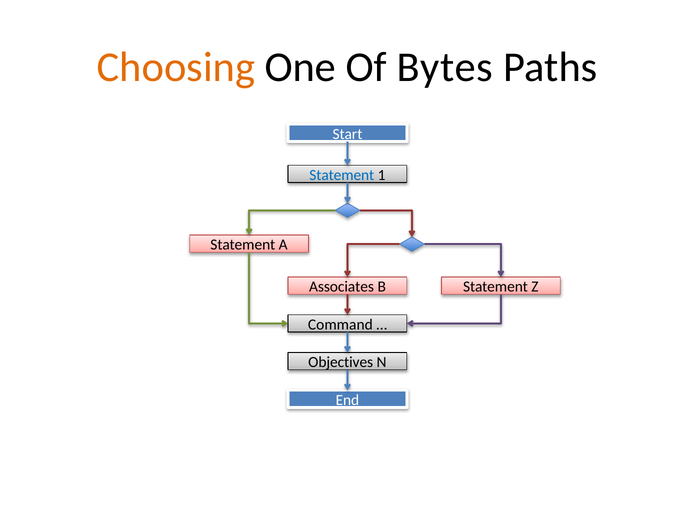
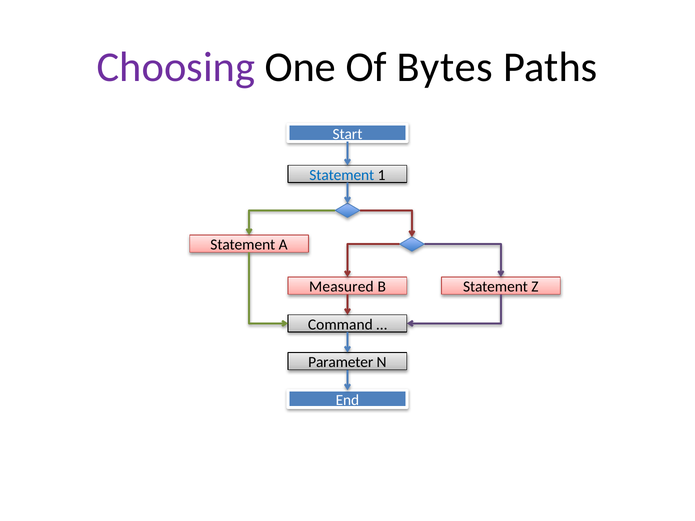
Choosing colour: orange -> purple (176, 67)
Associates: Associates -> Measured (341, 287)
Objectives: Objectives -> Parameter (341, 362)
